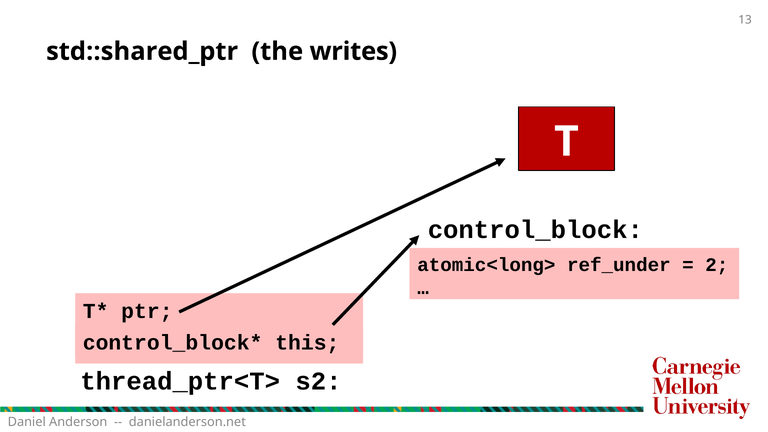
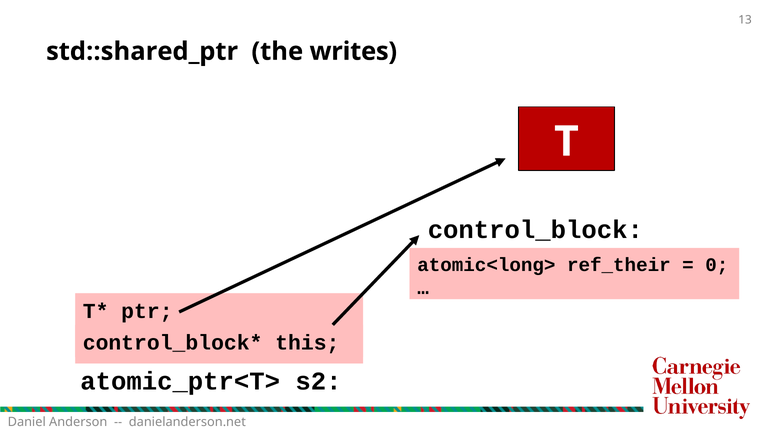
ref_under: ref_under -> ref_their (619, 265)
2: 2 -> 0 (717, 265)
thread_ptr<T>: thread_ptr<T> -> atomic_ptr<T> (180, 381)
